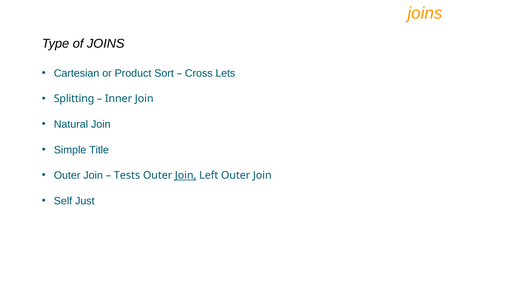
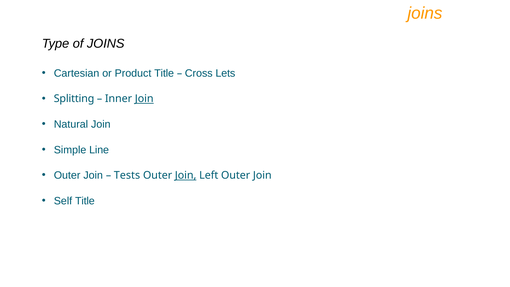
Product Sort: Sort -> Title (164, 73)
Join underline: none -> present (144, 99)
Title: Title -> Line (99, 150)
Self Just: Just -> Title (85, 201)
